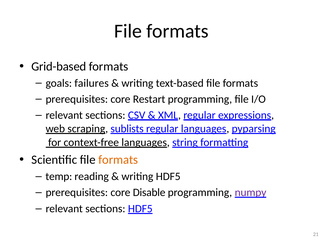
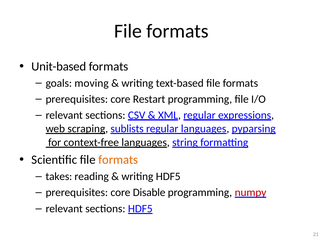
Grid-based: Grid-based -> Unit-based (59, 67)
failures: failures -> moving (92, 83)
temp: temp -> takes (59, 177)
numpy colour: purple -> red (251, 193)
